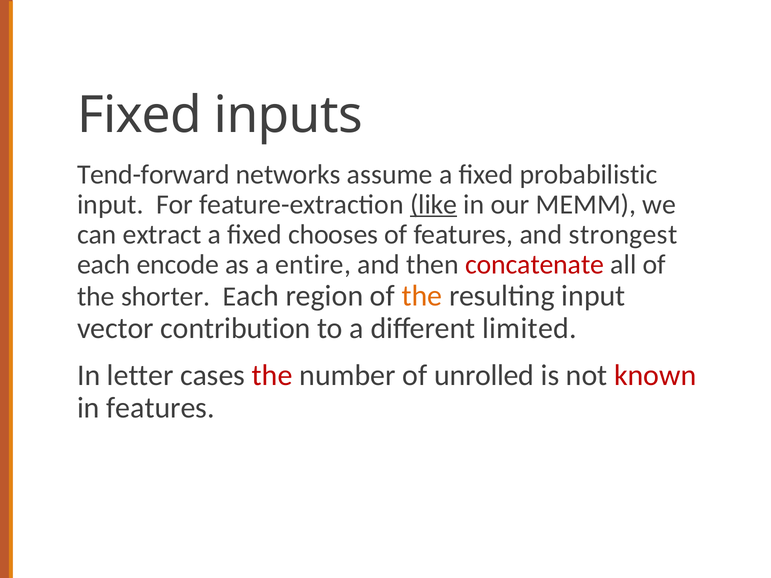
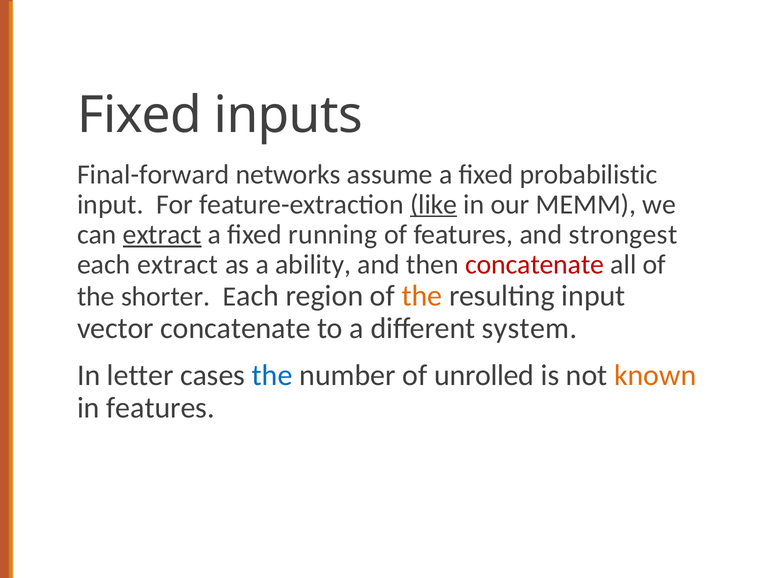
Tend-forward: Tend-forward -> Final-forward (153, 174)
extract underline: none -> present (162, 235)
chooses: chooses -> running (333, 235)
each encode: encode -> extract (178, 265)
entire: entire -> ability (313, 265)
vector contribution: contribution -> concatenate (235, 328)
limited: limited -> system (530, 328)
the colour: red -> blue (272, 376)
known colour: red -> orange (655, 376)
